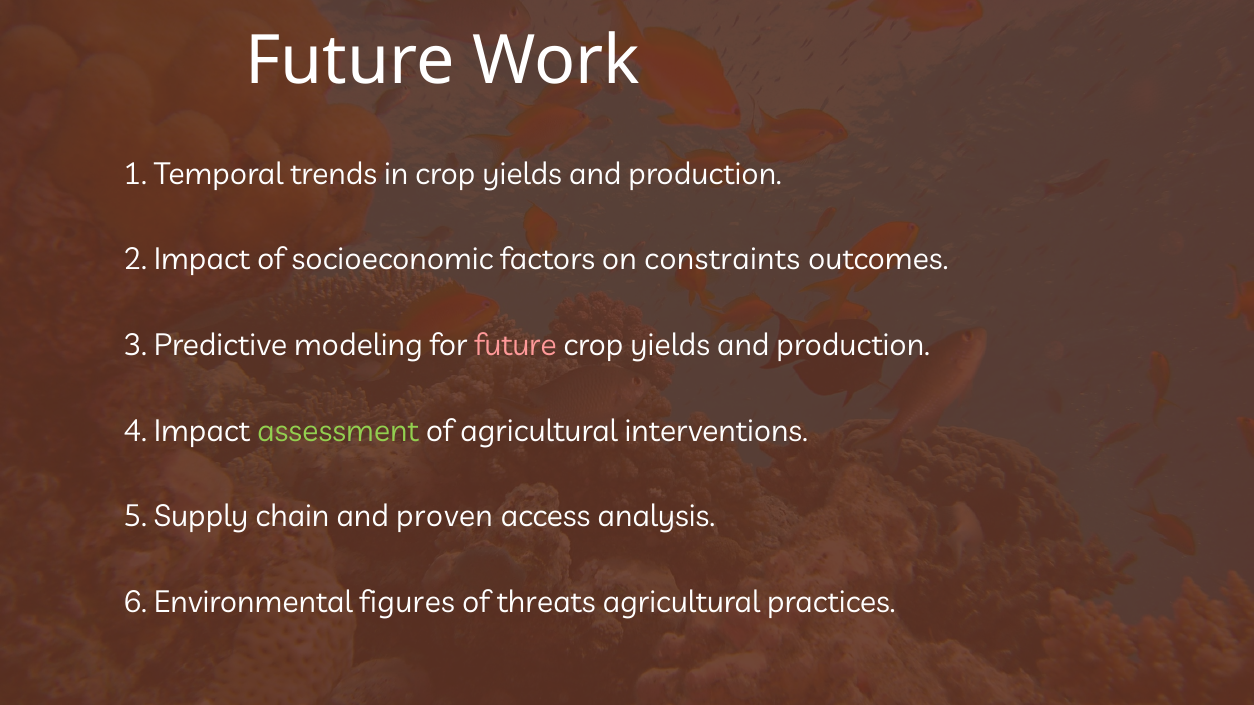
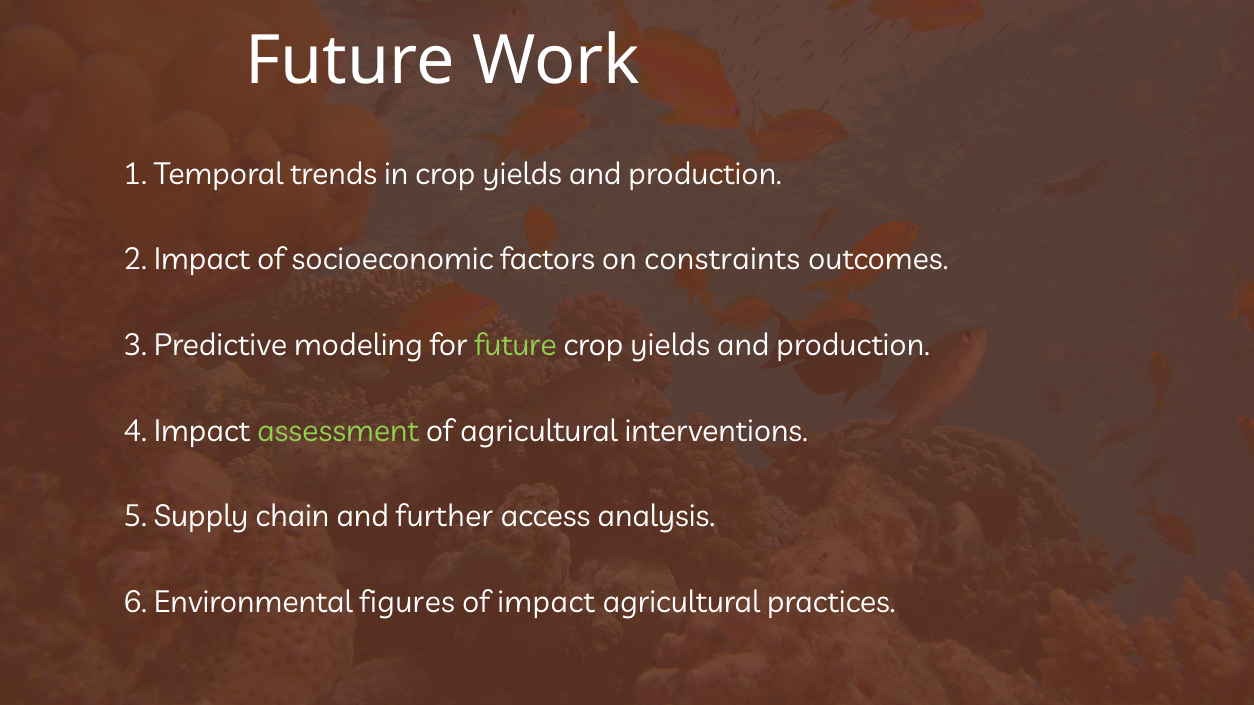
future colour: pink -> light green (516, 346)
proven: proven -> further (445, 517)
of threats: threats -> impact (546, 602)
